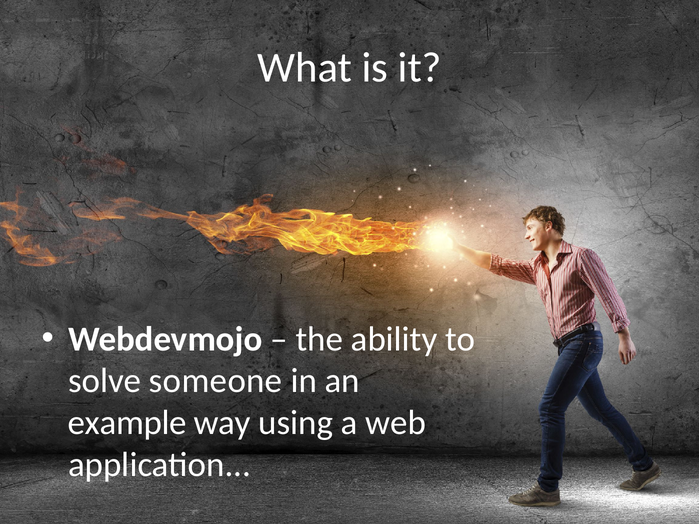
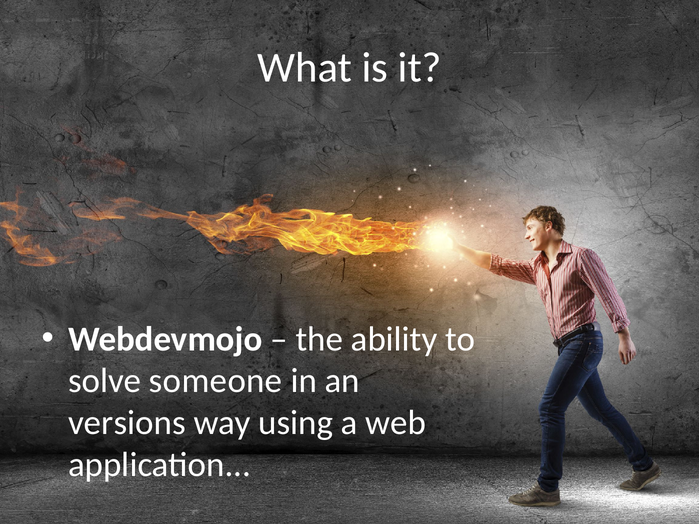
example: example -> versions (127, 423)
